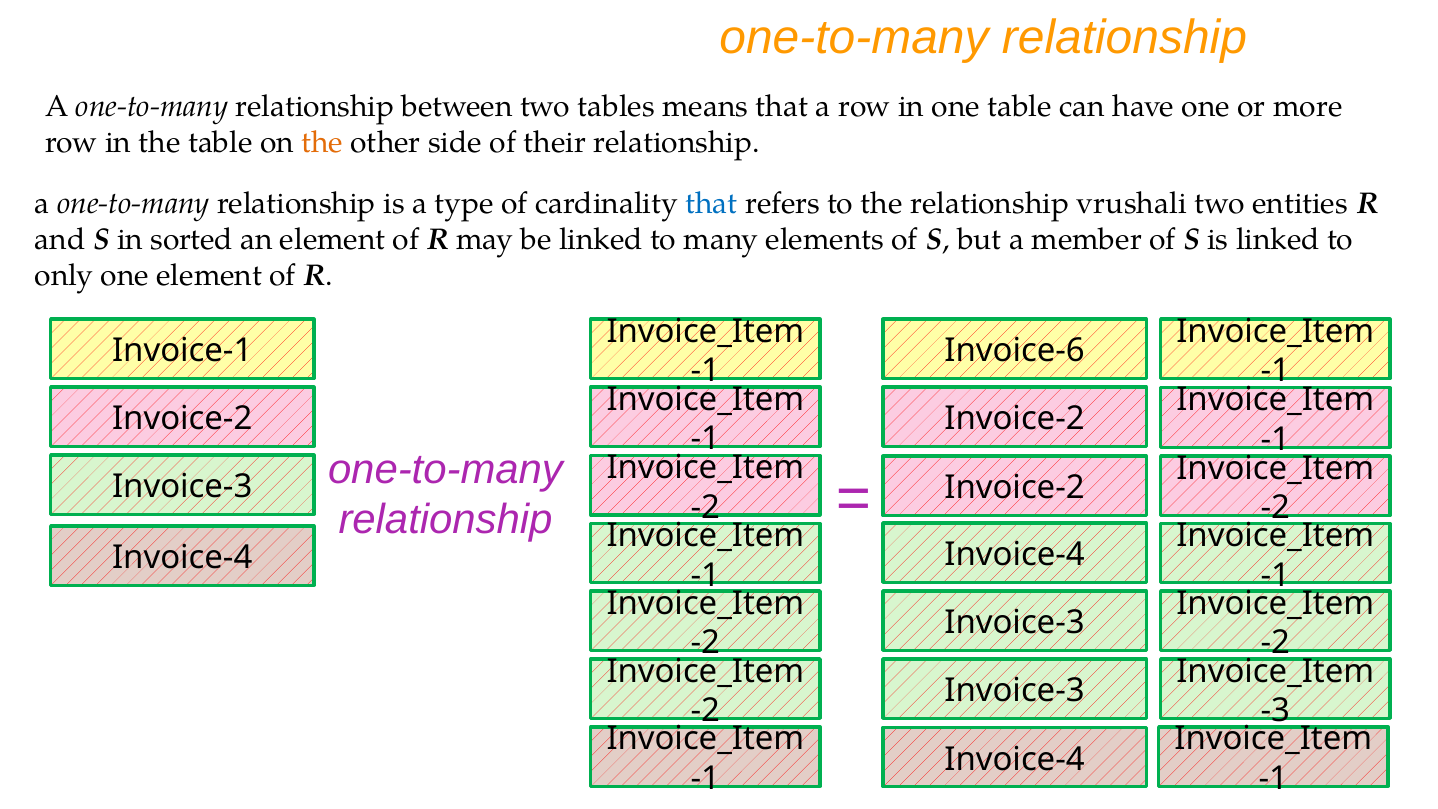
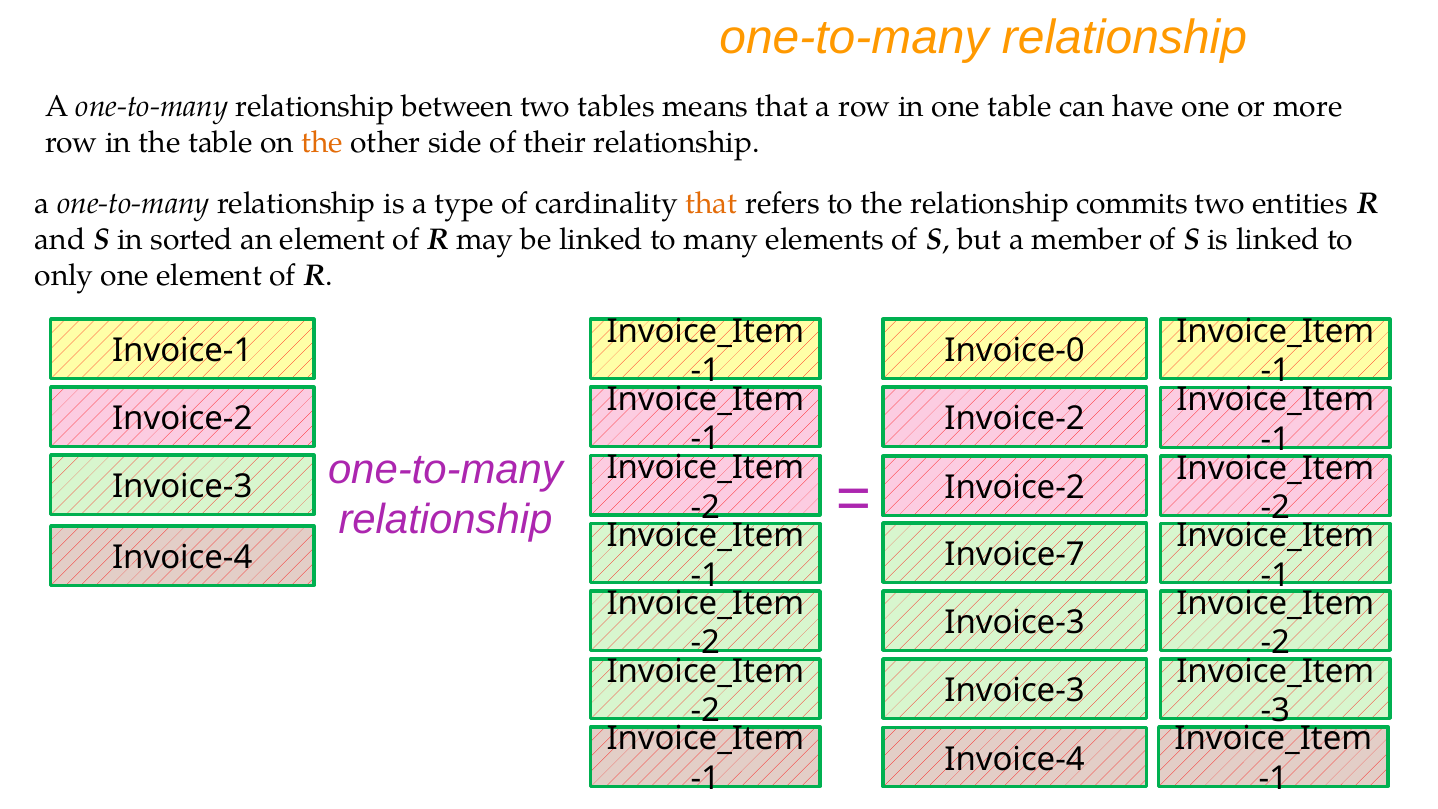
that colour: blue -> orange (712, 203)
vrushali: vrushali -> commits (1132, 203)
Invoice-6: Invoice-6 -> Invoice-0 (1015, 351)
Invoice-4: Invoice-4 -> Invoice-7 (1015, 555)
